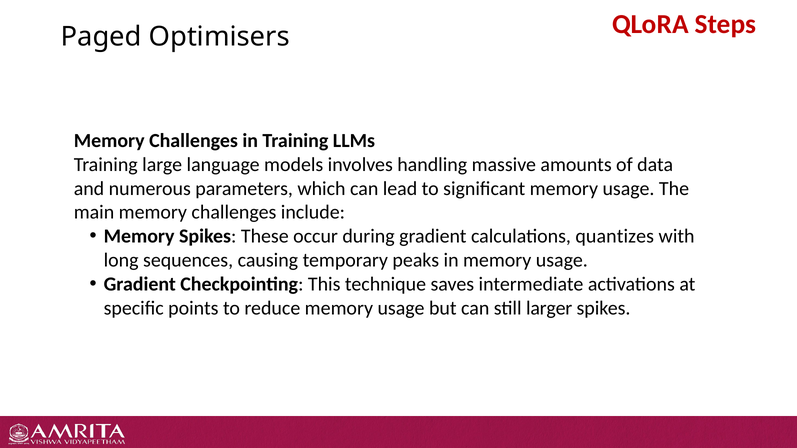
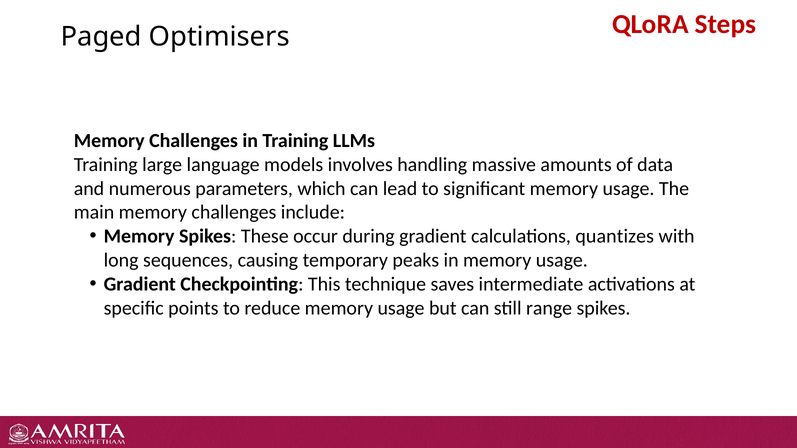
larger: larger -> range (549, 308)
